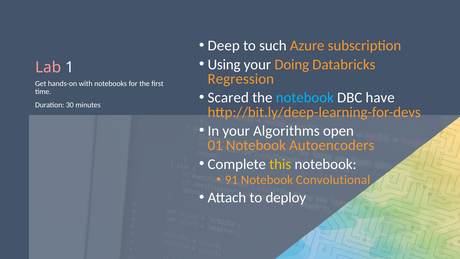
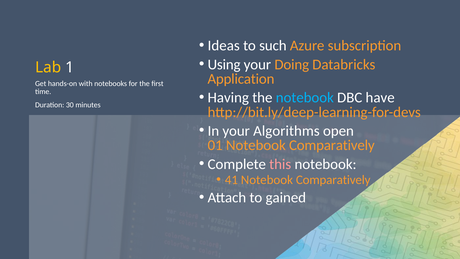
Deep: Deep -> Ideas (224, 46)
Lab colour: pink -> yellow (48, 68)
Regression: Regression -> Application (241, 79)
Scared: Scared -> Having (228, 98)
01 Notebook Autoencoders: Autoencoders -> Comparatively (332, 145)
this colour: yellow -> pink (280, 164)
91: 91 -> 41 (231, 180)
Convolutional: Convolutional -> Comparatively (333, 180)
deploy: deploy -> gained (286, 198)
